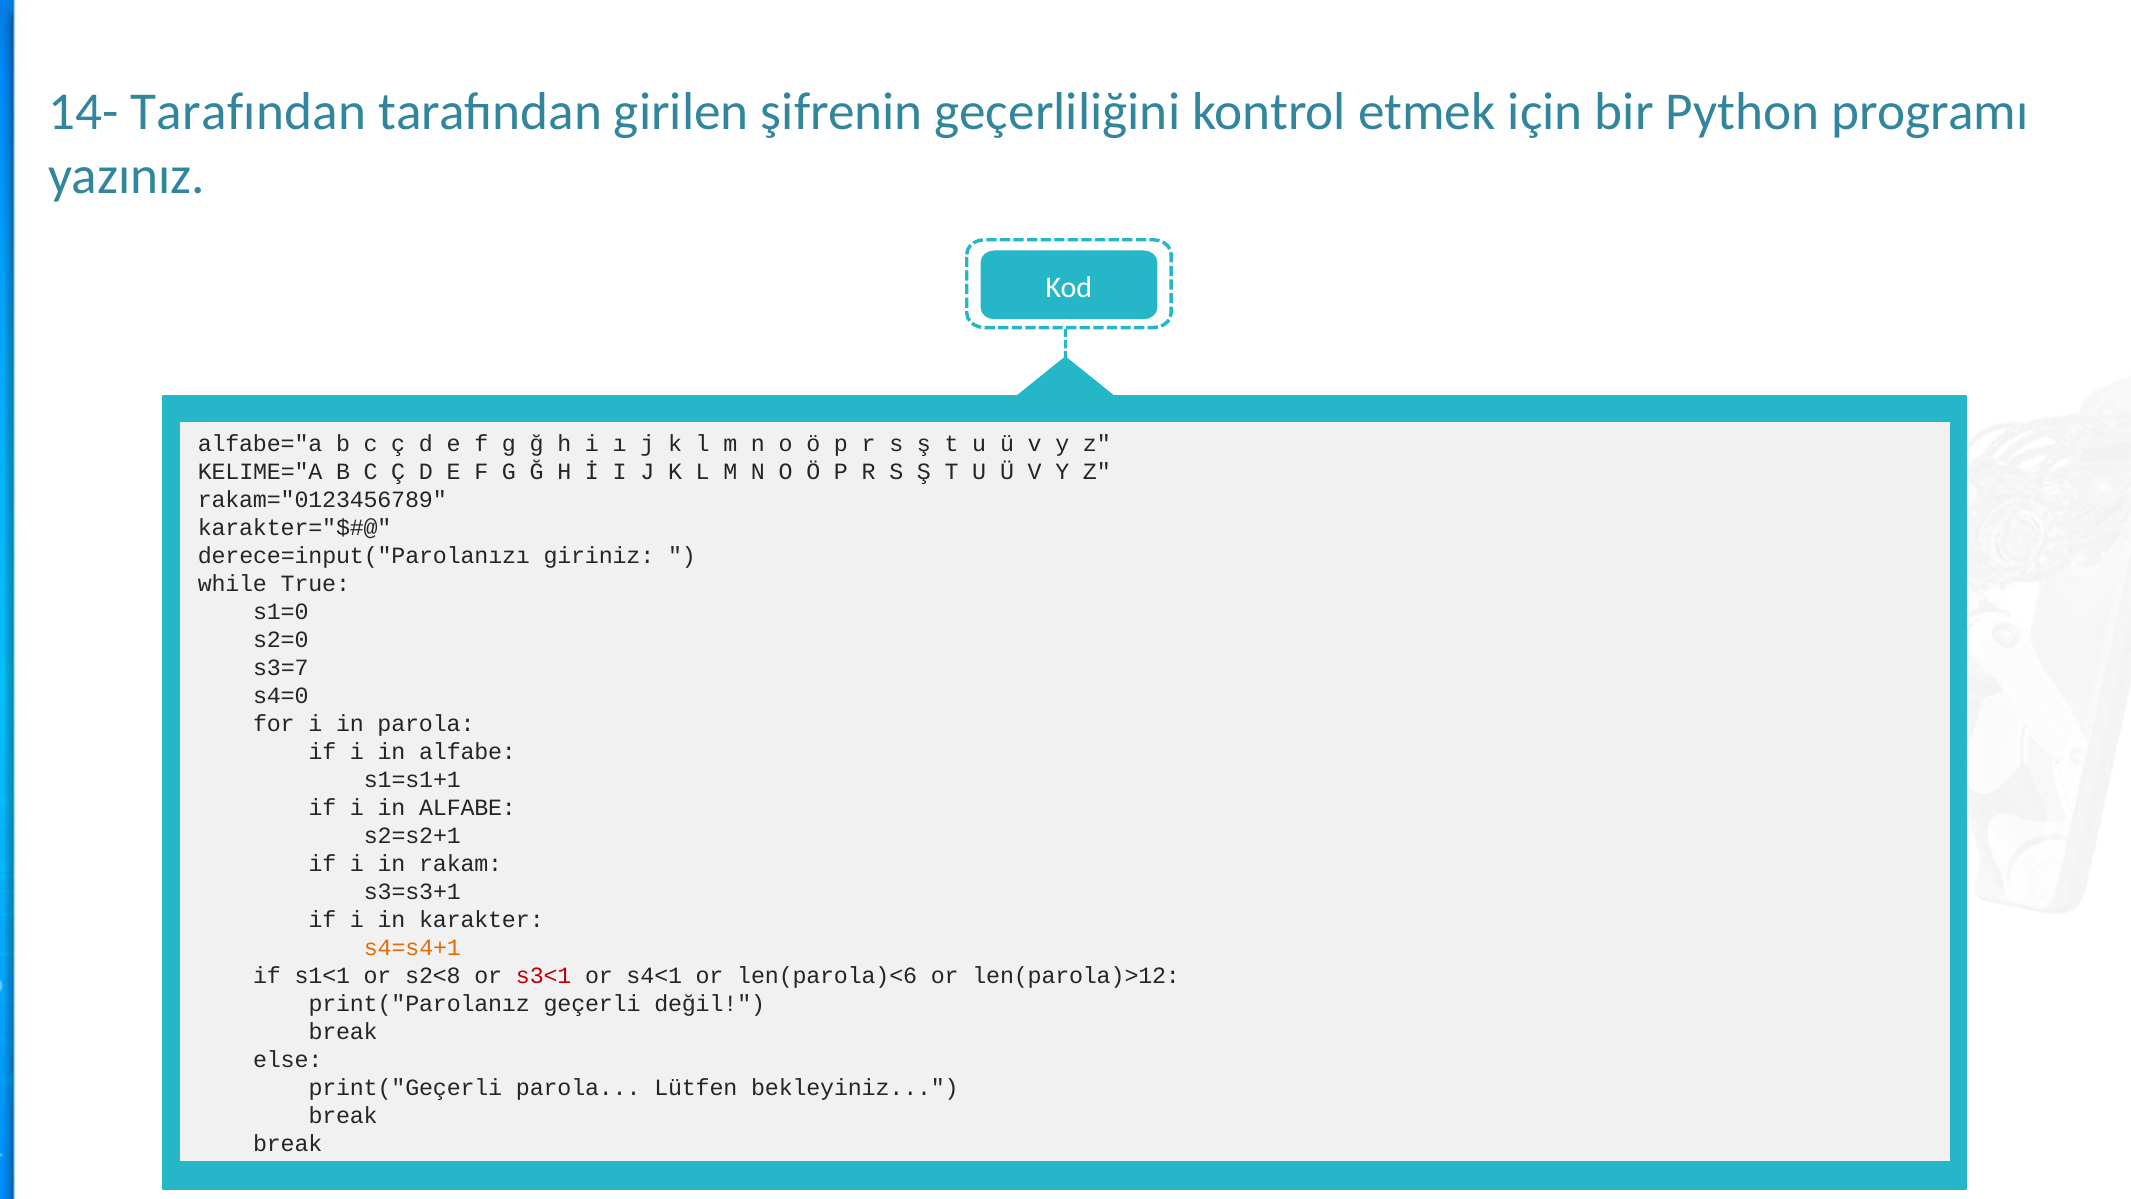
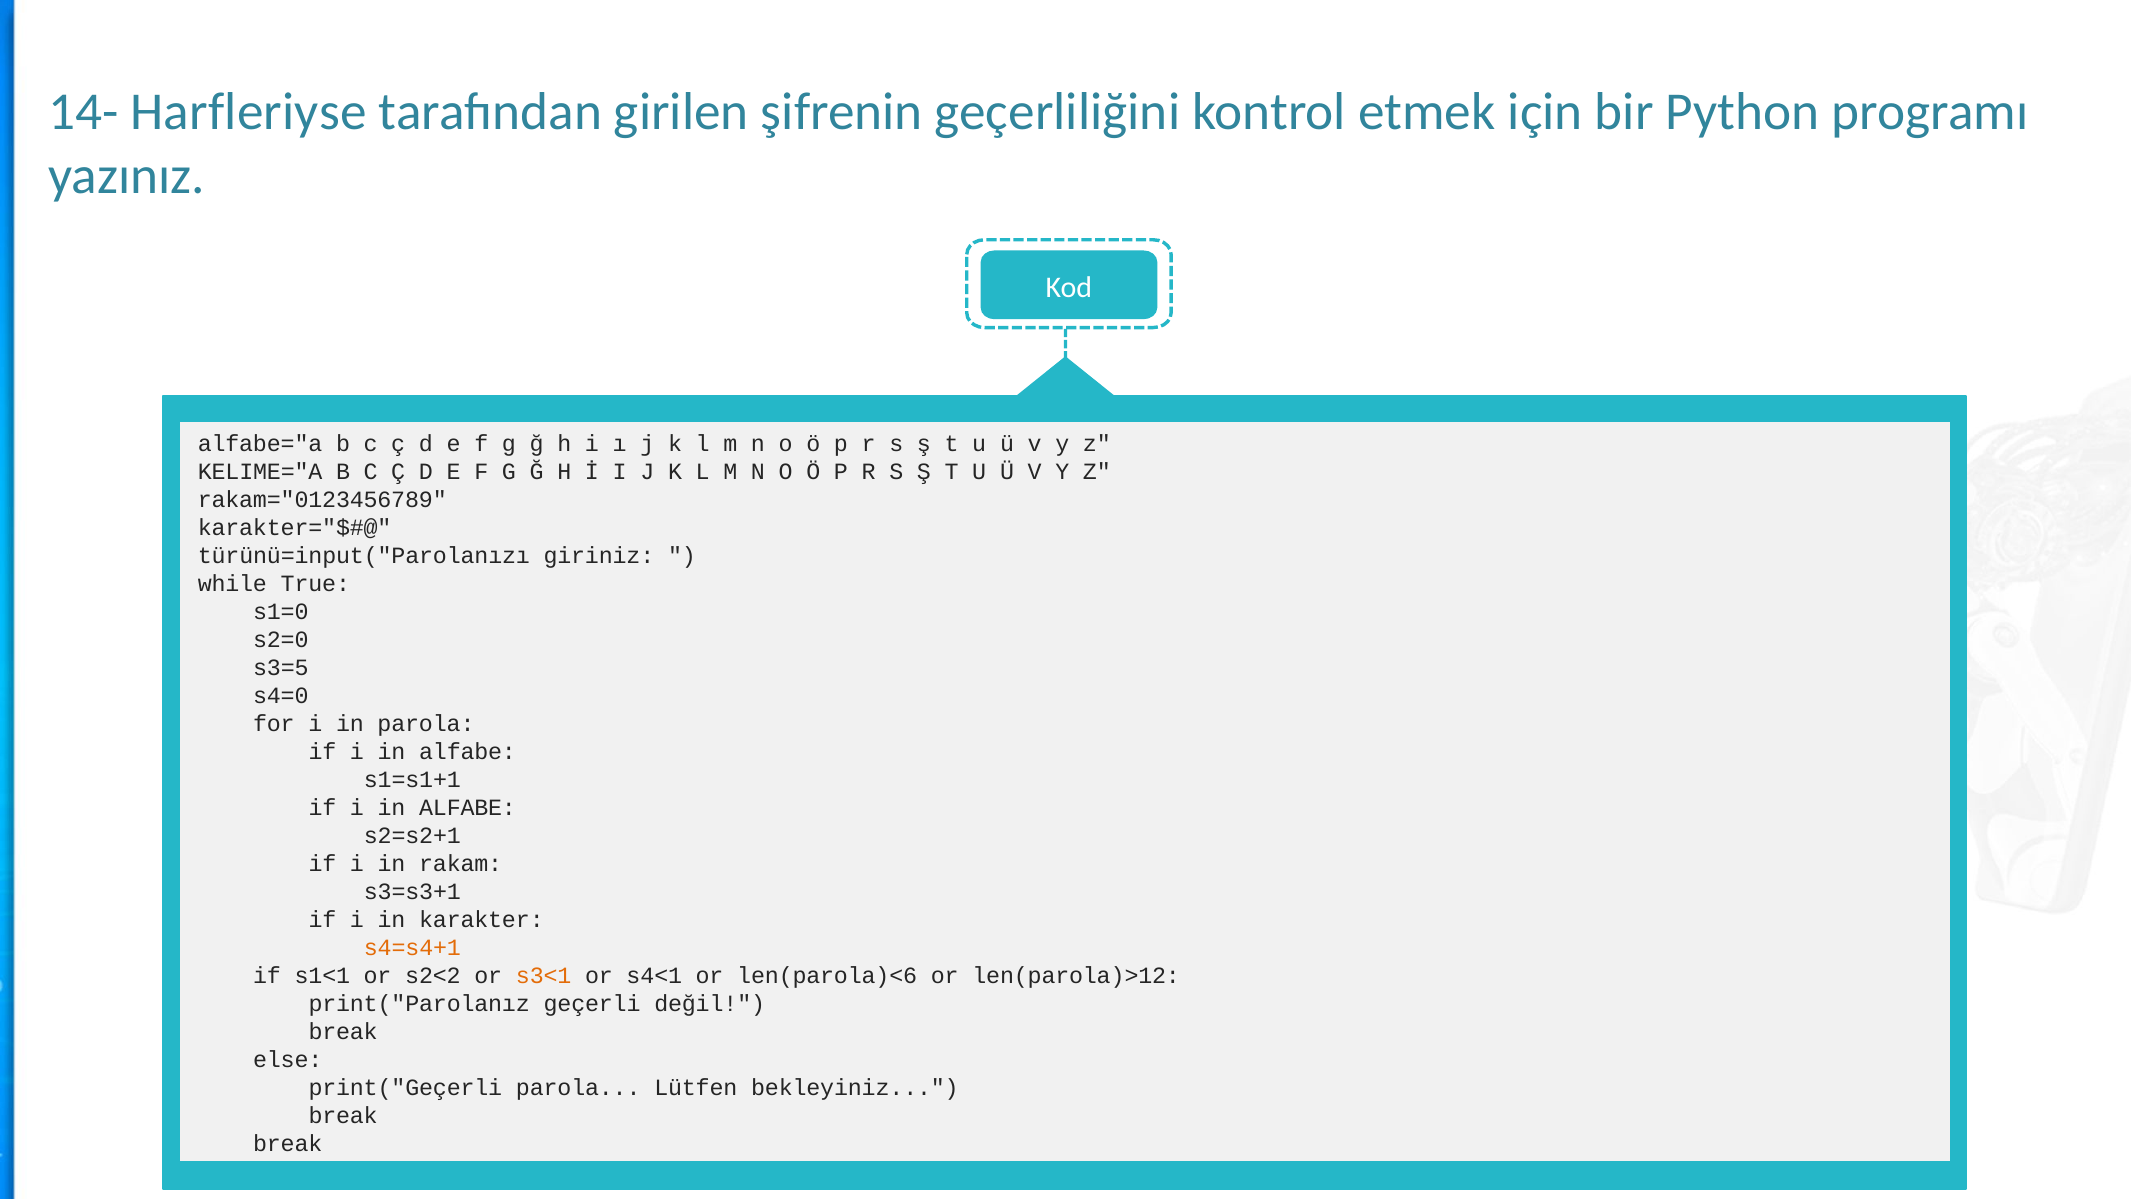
14- Tarafından: Tarafından -> Harfleriyse (249, 111)
derece=input("Parolanızı: derece=input("Parolanızı -> türünü=input("Parolanızı (364, 556)
s3=7: s3=7 -> s3=5 (281, 668)
s2<8: s2<8 -> s2<2 (433, 976)
s3<1 colour: red -> orange (544, 976)
